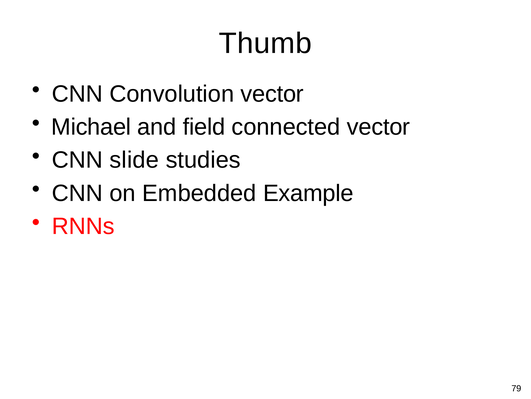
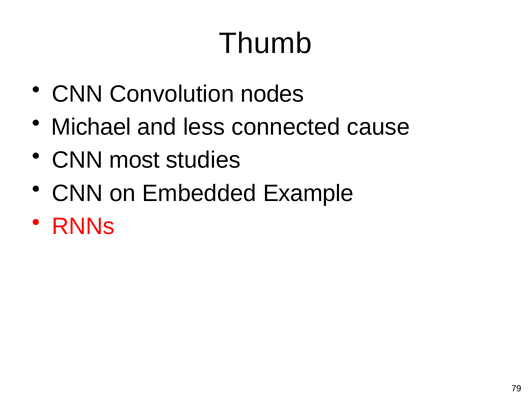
Convolution vector: vector -> nodes (272, 94)
field: field -> less (204, 127)
connected vector: vector -> cause (378, 127)
slide: slide -> most (134, 160)
